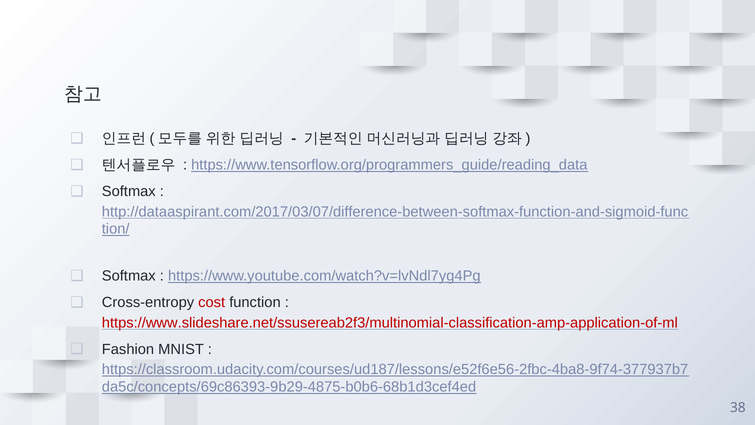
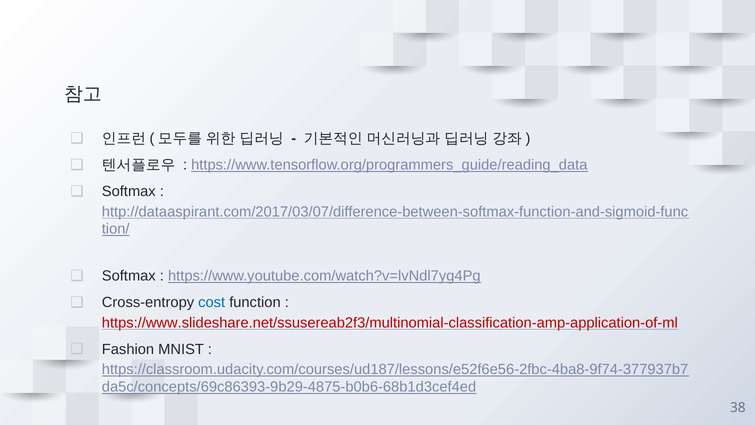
cost colour: red -> blue (212, 302)
